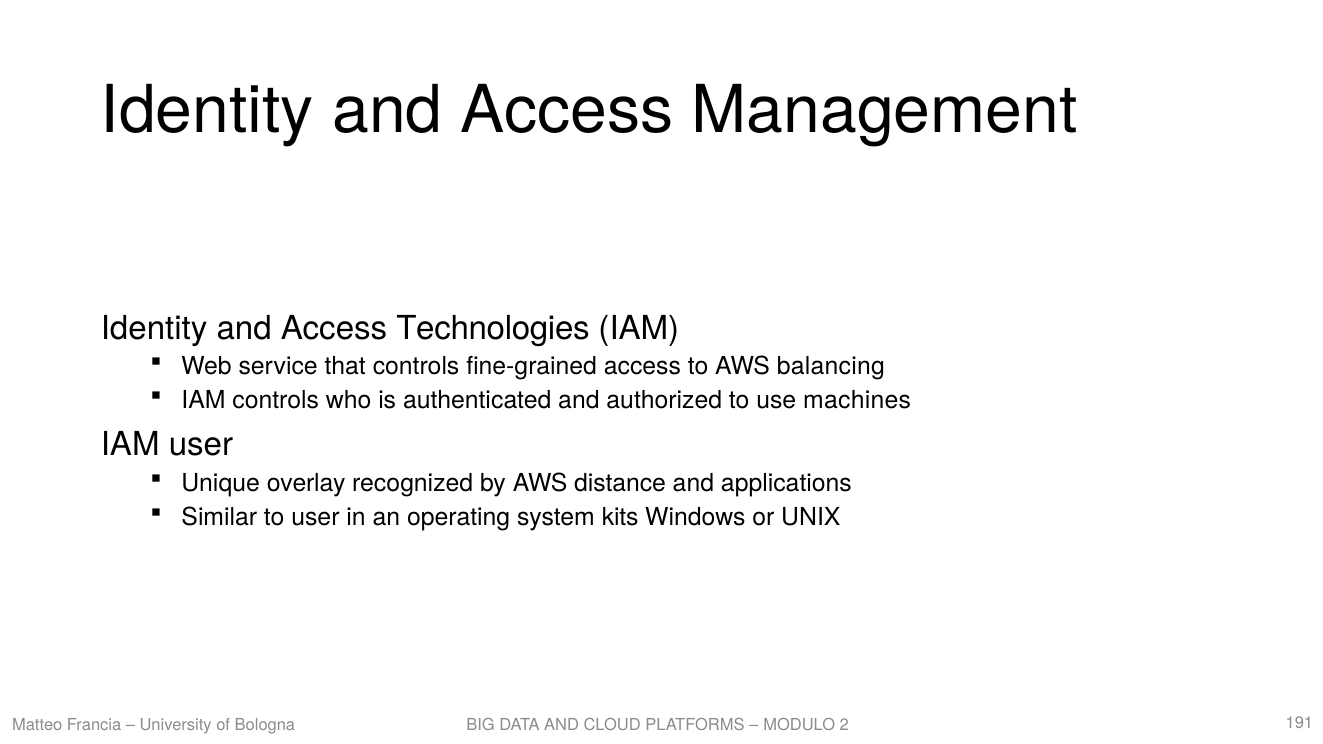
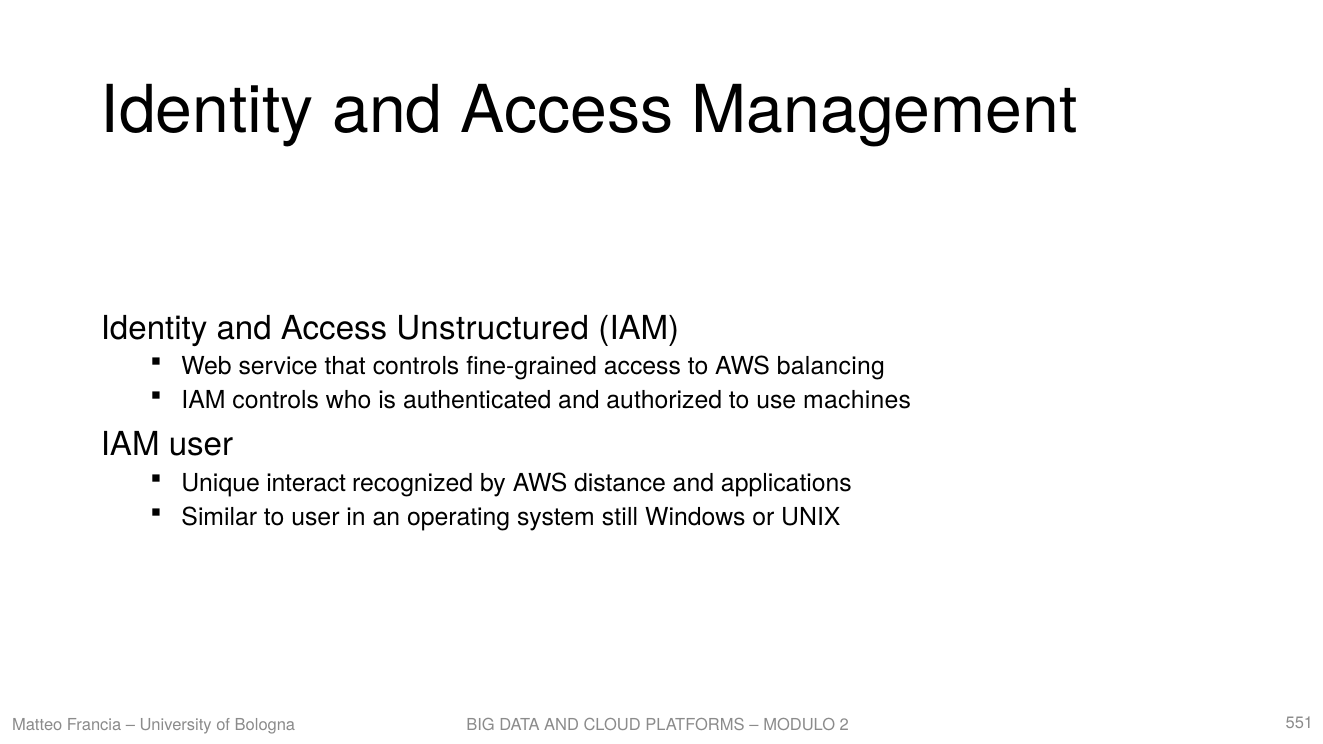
Technologies: Technologies -> Unstructured (493, 328)
overlay: overlay -> interact (306, 483)
kits: kits -> still (620, 517)
191: 191 -> 551 (1299, 724)
